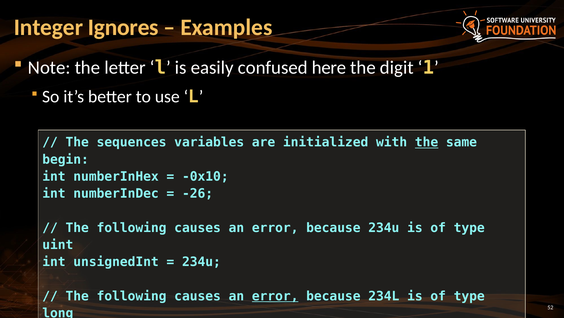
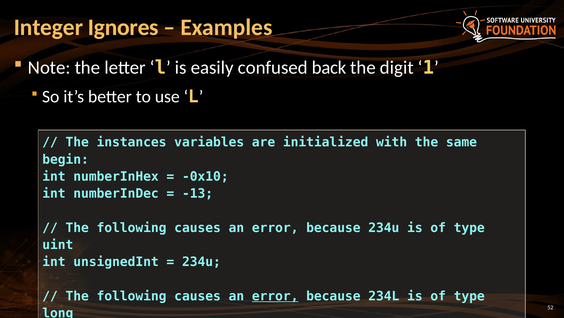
here: here -> back (329, 68)
sequences: sequences -> instances (132, 142)
the underline: present -> none (427, 142)
-26: -26 -> -13 (198, 193)
